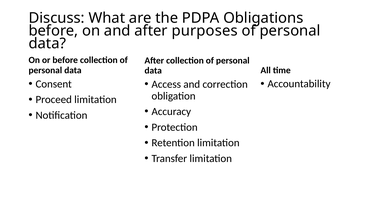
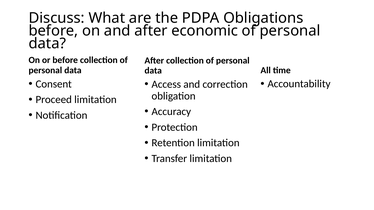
purposes: purposes -> economic (205, 31)
